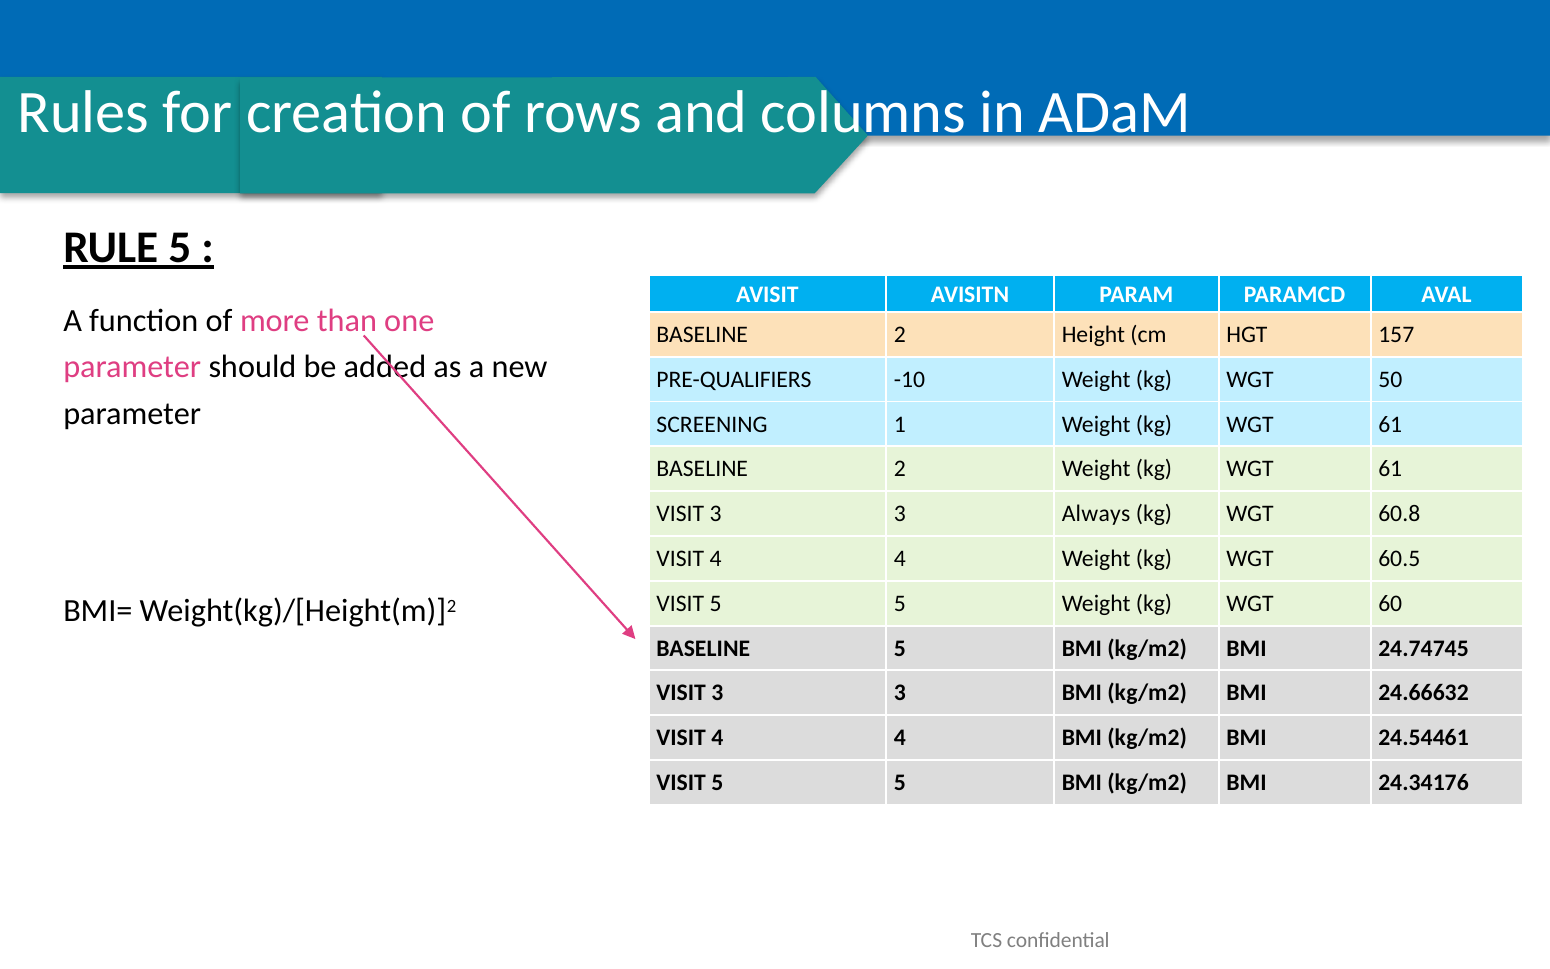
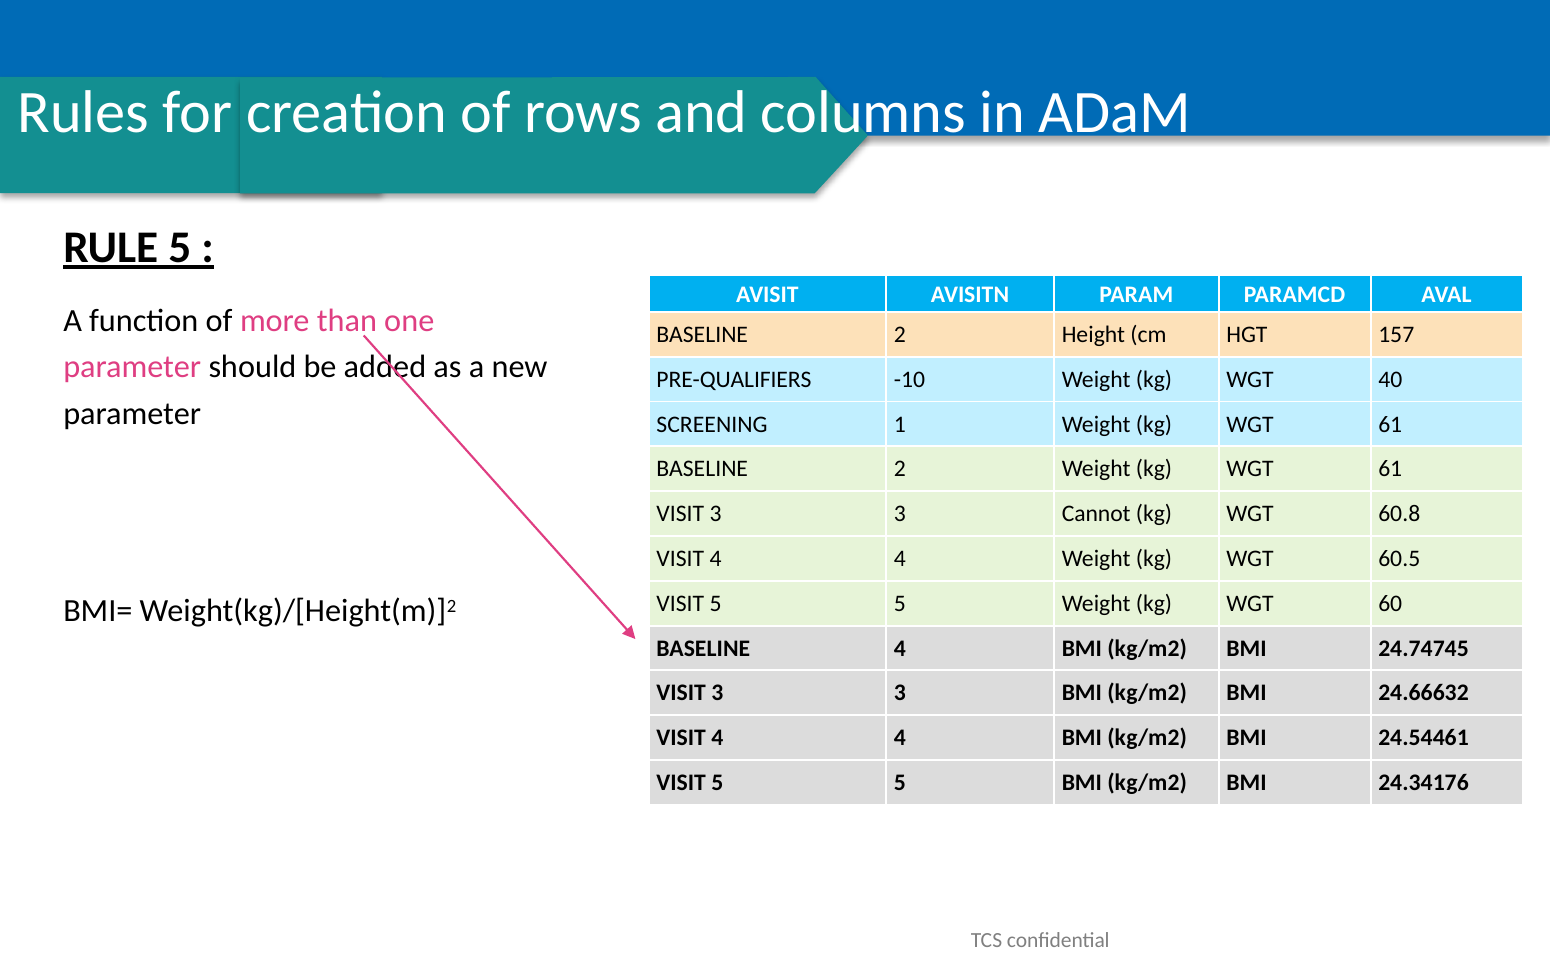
50: 50 -> 40 (1390, 379)
Always: Always -> Cannot (1096, 514)
BASELINE 5: 5 -> 4 (900, 648)
